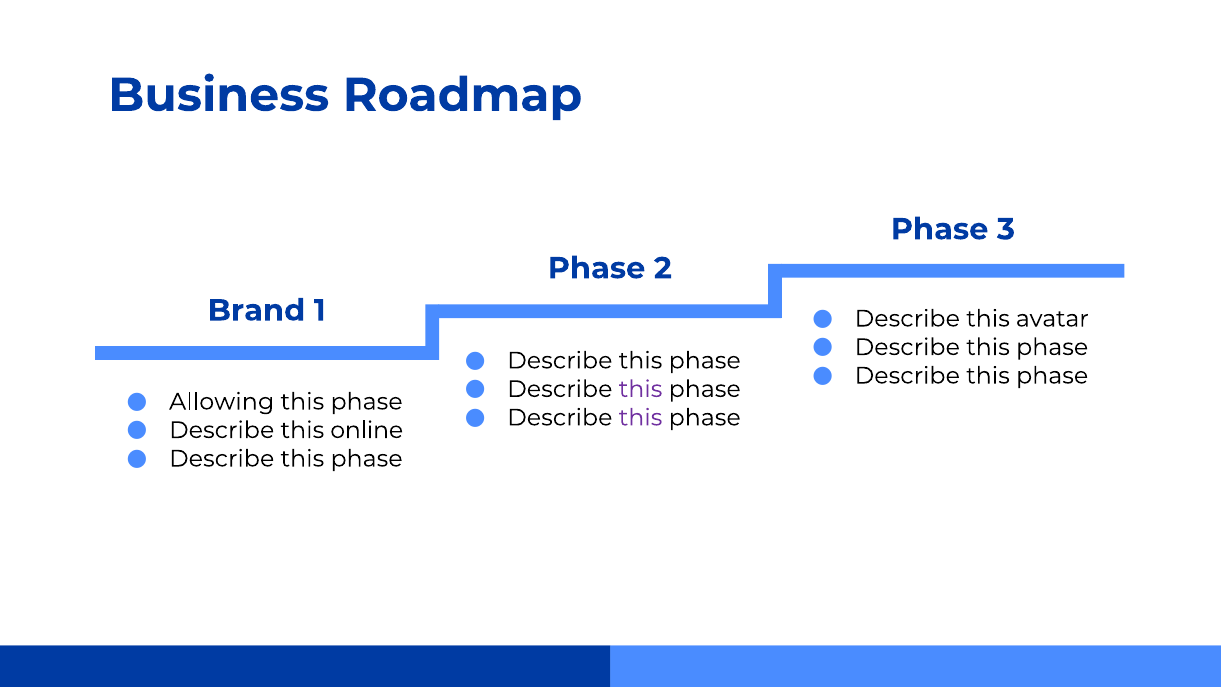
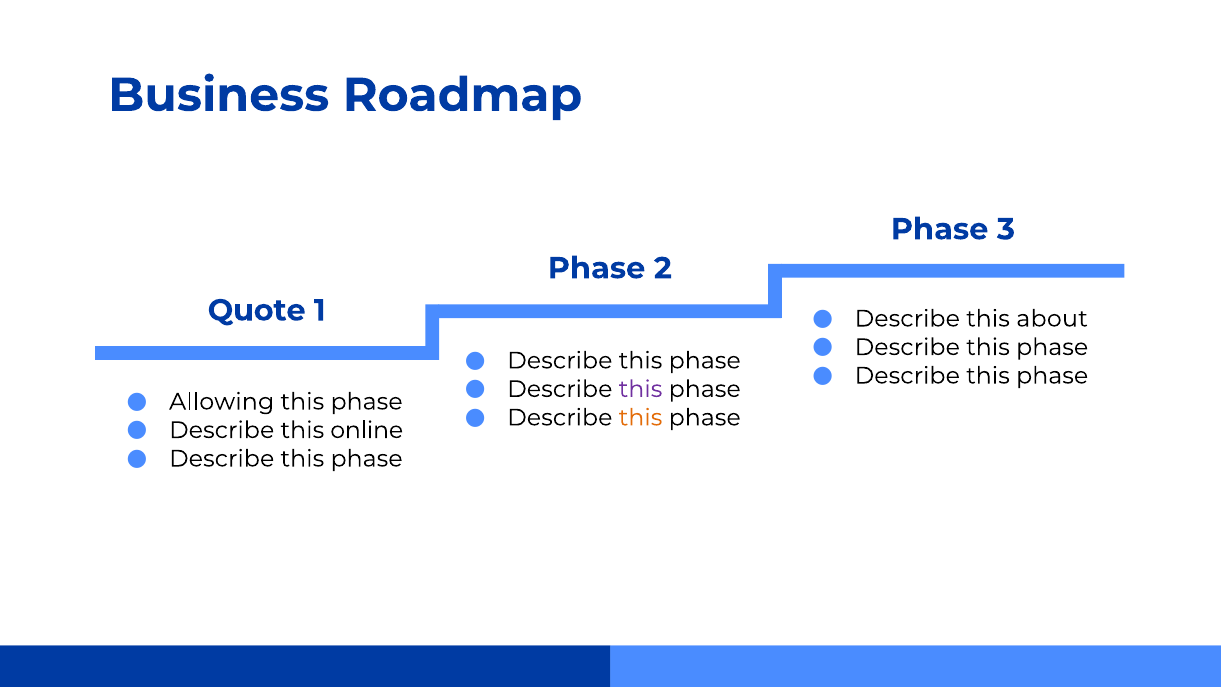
Brand: Brand -> Quote (257, 310)
avatar: avatar -> about (1052, 319)
this colour: purple -> orange (641, 418)
